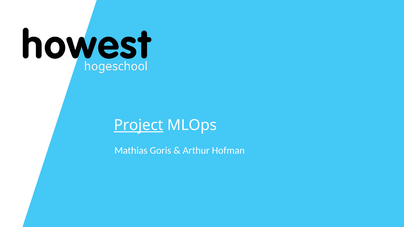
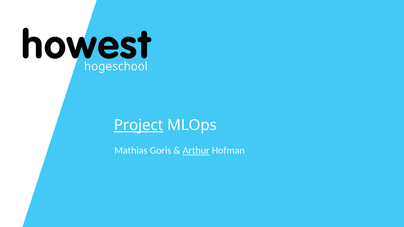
Arthur underline: none -> present (196, 151)
